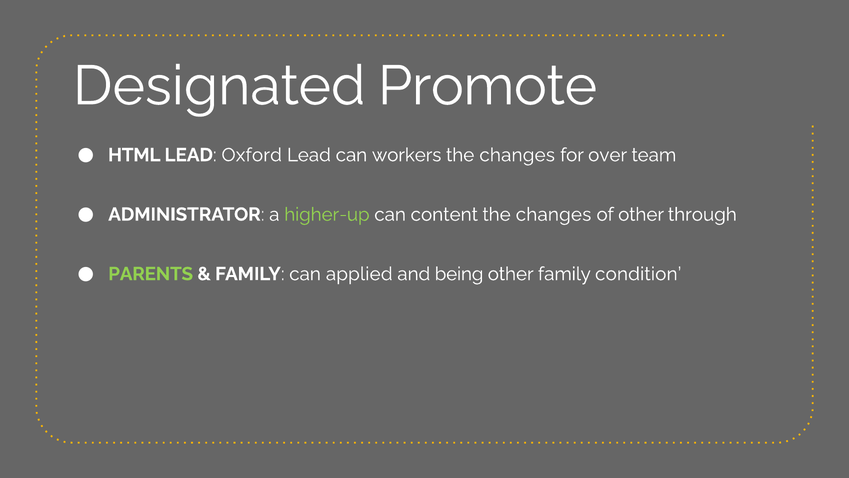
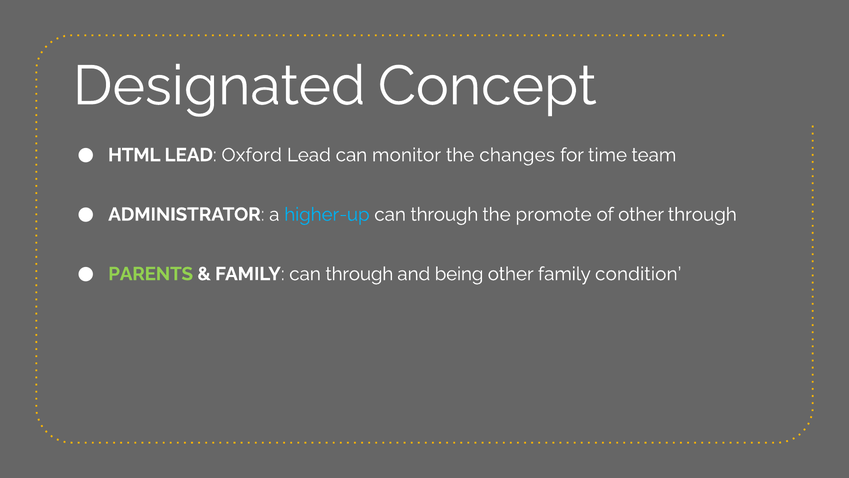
Promote: Promote -> Concept (487, 86)
workers: workers -> monitor (407, 155)
over: over -> time (608, 155)
higher-up colour: light green -> light blue (327, 214)
content: content -> through (444, 214)
changes: changes -> promote (554, 214)
FAMILY can applied: applied -> through (359, 274)
